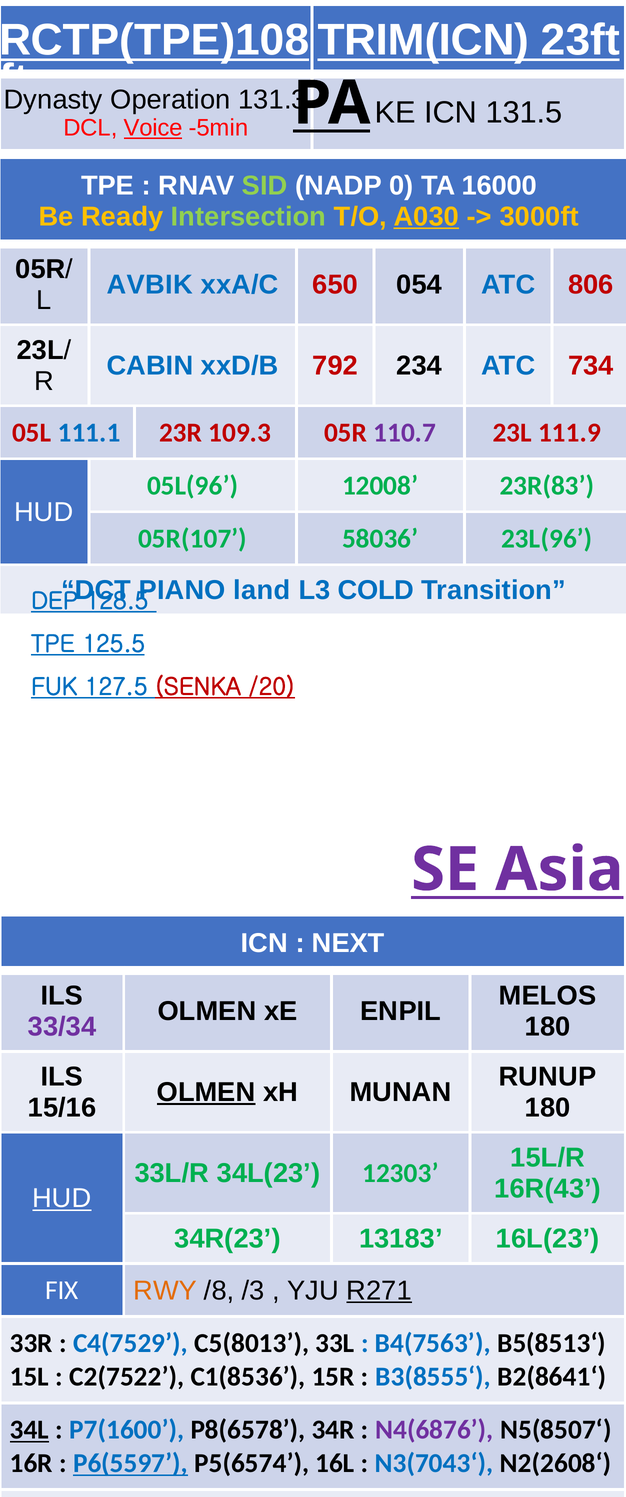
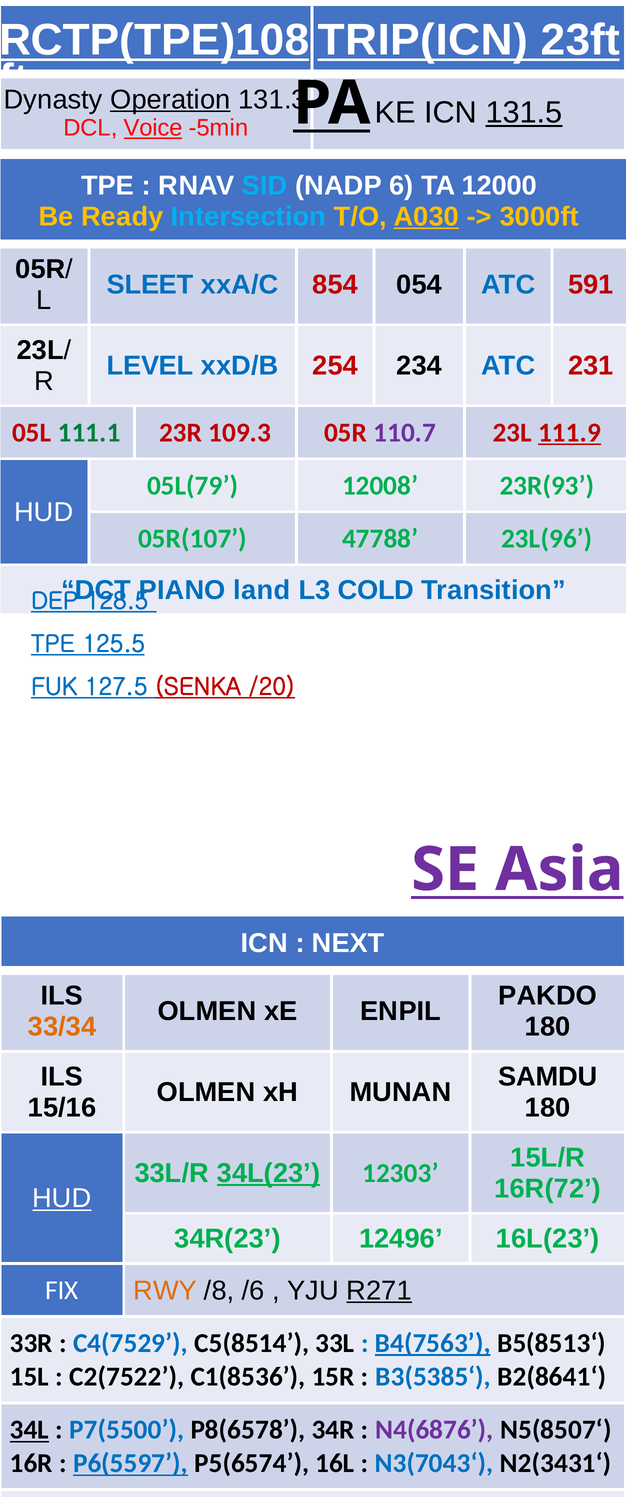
TRIM(ICN: TRIM(ICN -> TRIP(ICN (423, 40)
Operation underline: none -> present (170, 100)
131.5 underline: none -> present (524, 113)
SID colour: light green -> light blue (265, 186)
0: 0 -> 6 (401, 186)
16000: 16000 -> 12000 (500, 186)
Intersection colour: light green -> light blue (248, 217)
AVBIK: AVBIK -> SLEET (150, 285)
650: 650 -> 854 (335, 285)
806: 806 -> 591 (591, 285)
CABIN: CABIN -> LEVEL (150, 366)
792: 792 -> 254 (335, 366)
734: 734 -> 231 (591, 366)
111.1 colour: blue -> green (89, 433)
111.9 underline: none -> present (569, 433)
05L(96: 05L(96 -> 05L(79 (193, 486)
23R(83: 23R(83 -> 23R(93 (547, 486)
58036: 58036 -> 47788 (380, 539)
MELOS: MELOS -> PAKDO (548, 997)
33/34 colour: purple -> orange (62, 1027)
RUNUP: RUNUP -> SAMDU (548, 1078)
OLMEN underline: present -> none (206, 1093)
34L(23 underline: none -> present (269, 1174)
16R(43: 16R(43 -> 16R(72 (548, 1189)
13183: 13183 -> 12496 (401, 1240)
/3: /3 -> /6 (253, 1291)
C5(8013: C5(8013 -> C5(8514 (252, 1344)
B4(7563 underline: none -> present (433, 1344)
B3(8555‘: B3(8555‘ -> B3(5385‘ (433, 1378)
P7(1600: P7(1600 -> P7(5500 (127, 1431)
N2(2608‘: N2(2608‘ -> N2(3431‘ (556, 1464)
